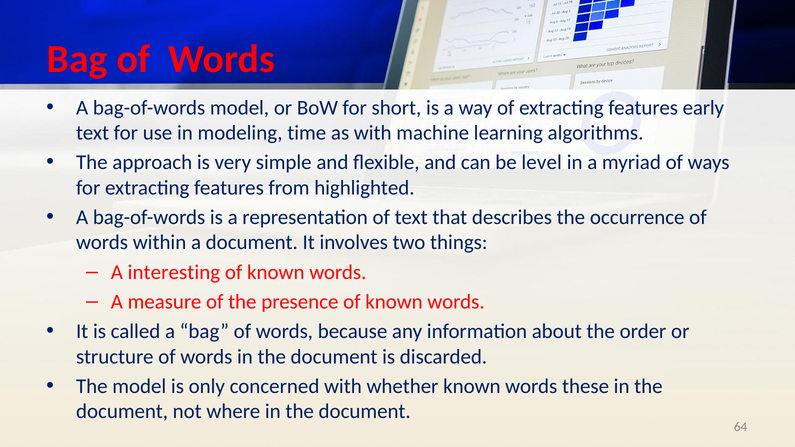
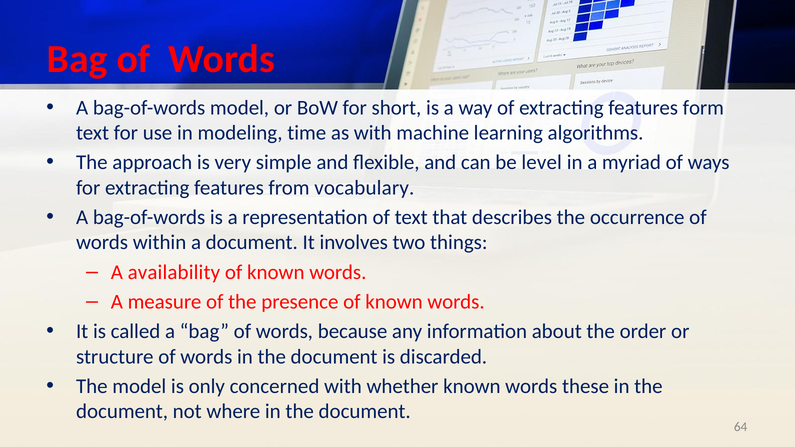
early: early -> form (703, 108)
highlighted: highlighted -> vocabulary (364, 188)
interesting: interesting -> availability (174, 272)
